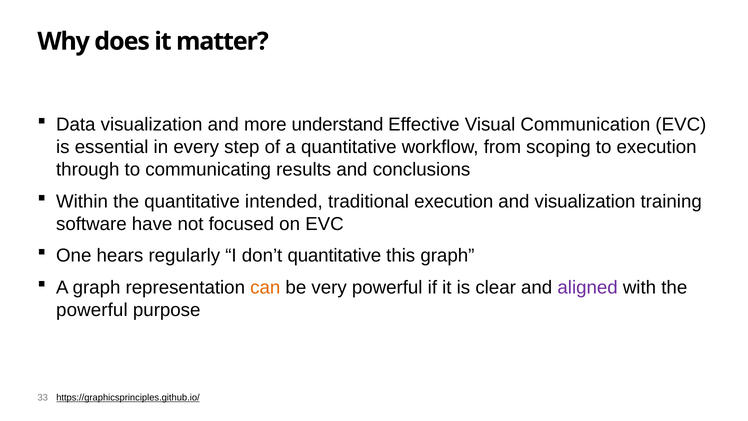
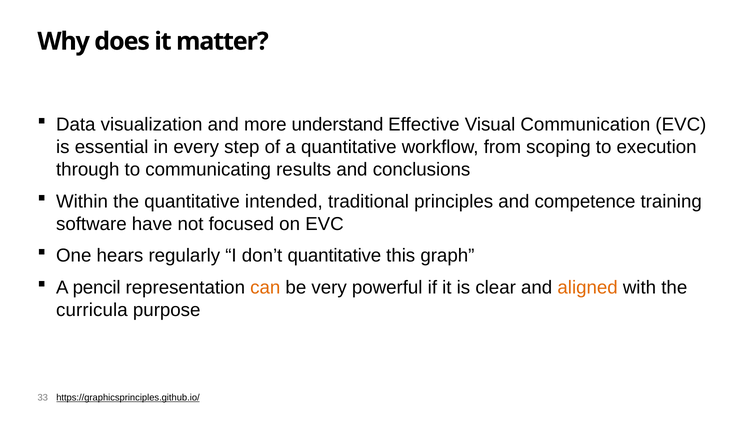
traditional execution: execution -> principles (454, 201)
and visualization: visualization -> competence (585, 201)
A graph: graph -> pencil (97, 287)
aligned colour: purple -> orange (588, 287)
powerful: powerful -> curricula (92, 310)
